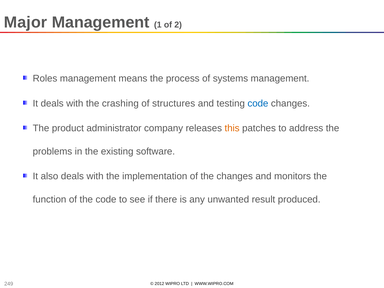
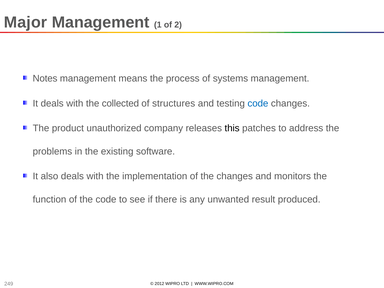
Roles: Roles -> Notes (45, 78)
crashing: crashing -> collected (120, 103)
administrator: administrator -> unauthorized (114, 128)
this colour: orange -> black (232, 128)
